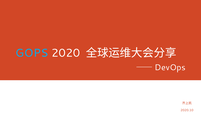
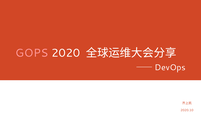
GOPS colour: light blue -> pink (32, 53)
